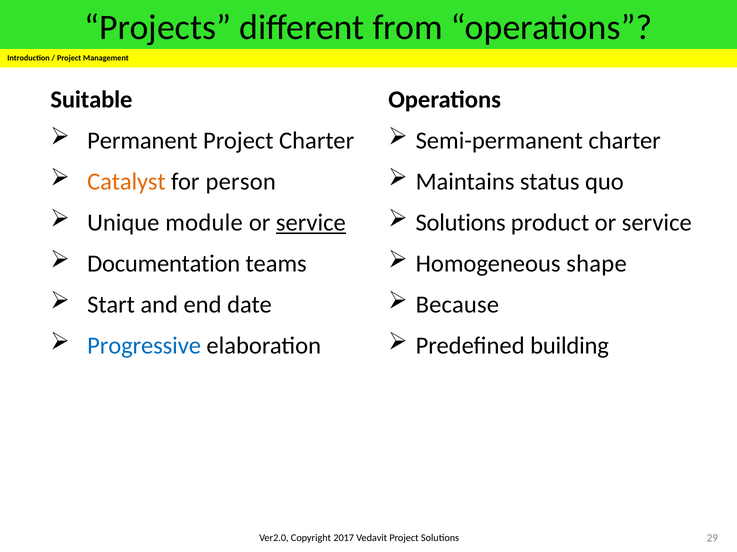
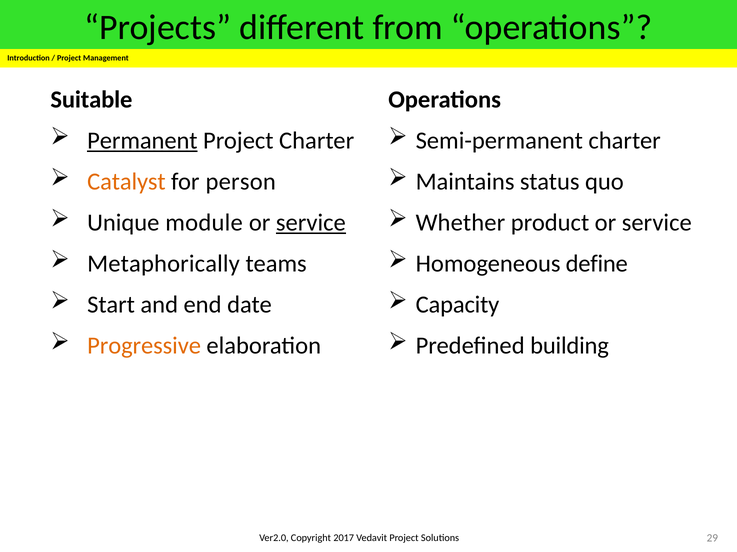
Permanent underline: none -> present (142, 141)
Solutions: Solutions -> Whether (460, 223)
Documentation: Documentation -> Metaphorically (164, 264)
shape: shape -> define (597, 264)
Because: Because -> Capacity (458, 305)
Progressive colour: blue -> orange (144, 346)
